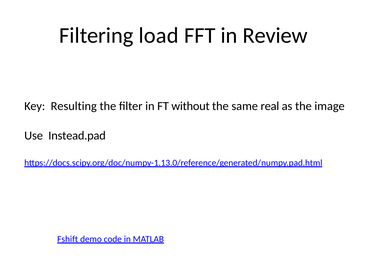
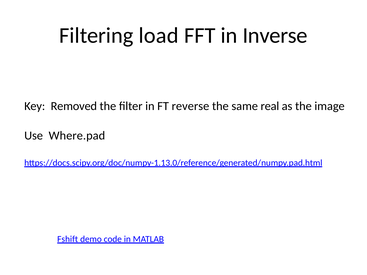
Review: Review -> Inverse (275, 36)
Resulting: Resulting -> Removed (74, 106)
without: without -> reverse (190, 106)
Instead.pad: Instead.pad -> Where.pad (77, 136)
